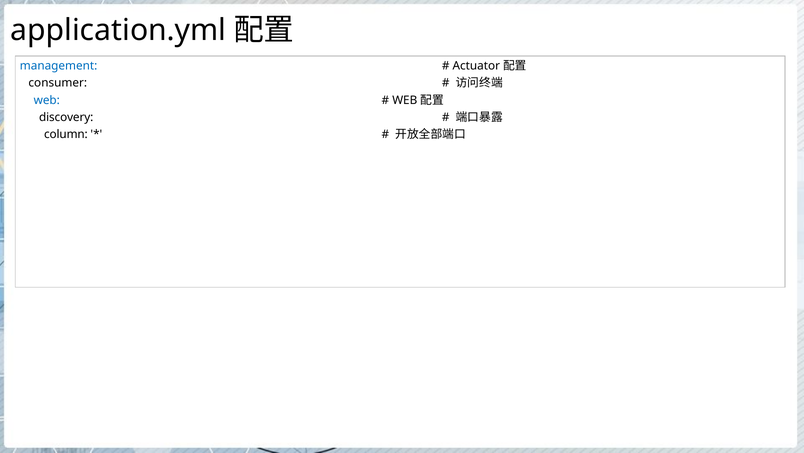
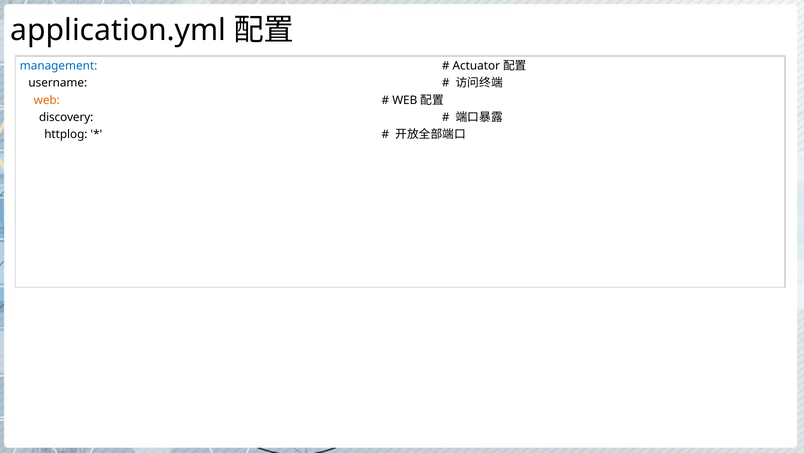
consumer: consumer -> username (58, 83)
web colour: blue -> orange (47, 100)
column: column -> httplog (66, 134)
